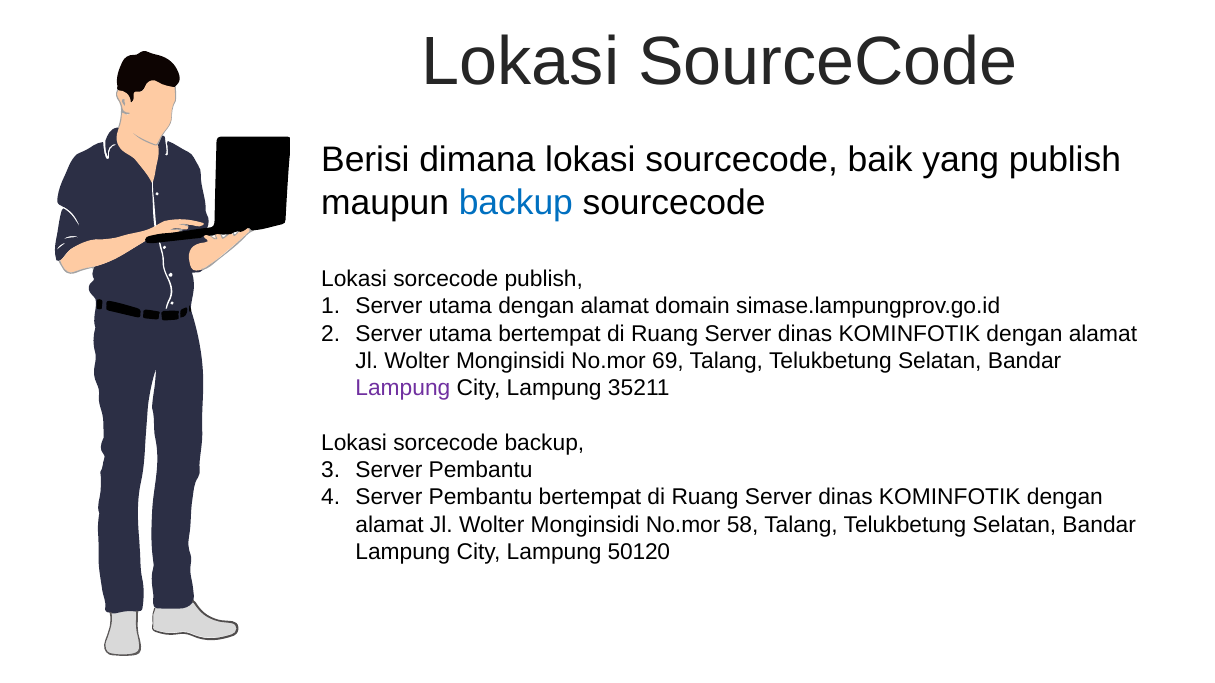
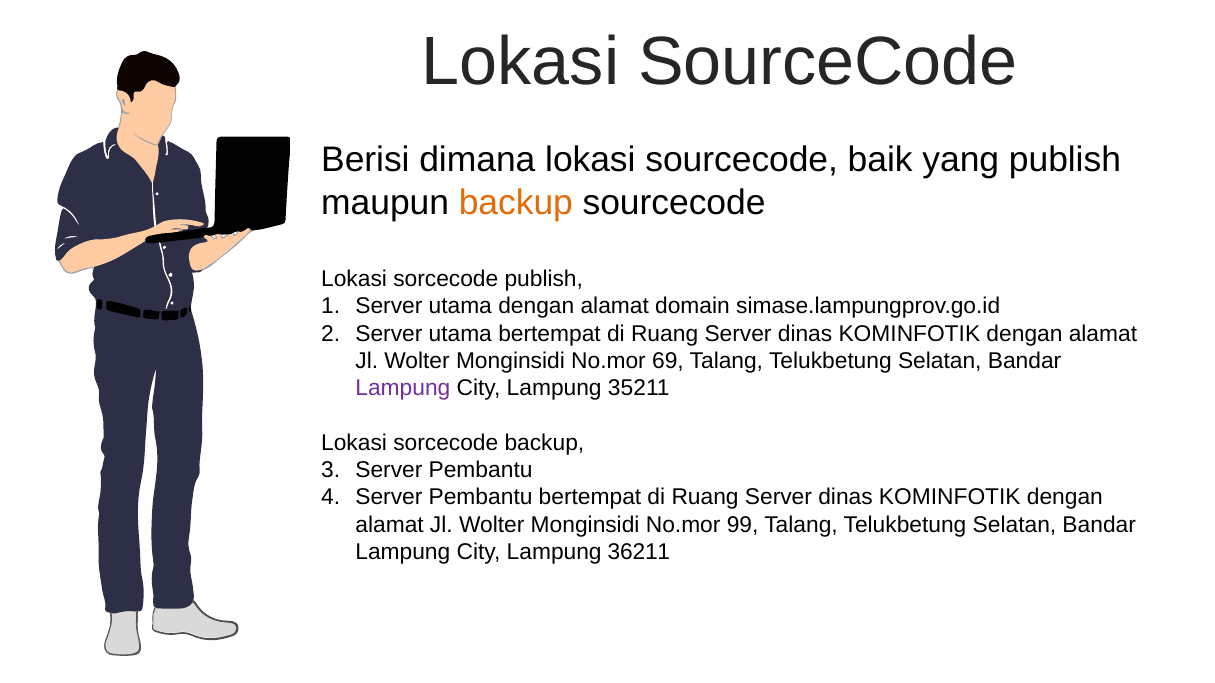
backup colour: blue -> orange (516, 202)
58: 58 -> 99 (743, 525)
50120: 50120 -> 36211 (639, 552)
